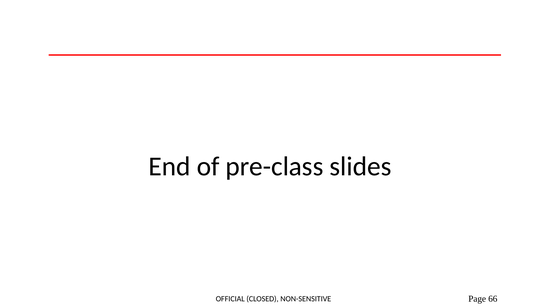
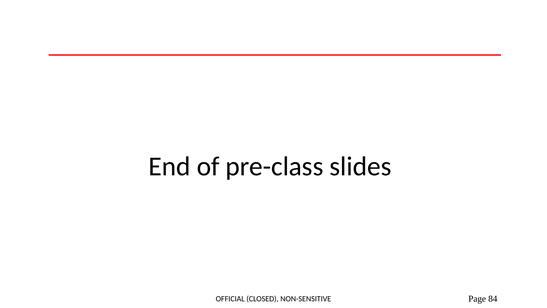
66: 66 -> 84 (493, 299)
